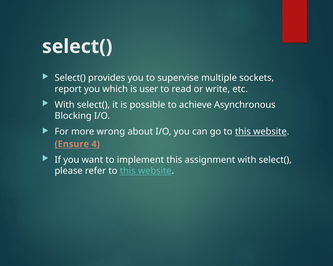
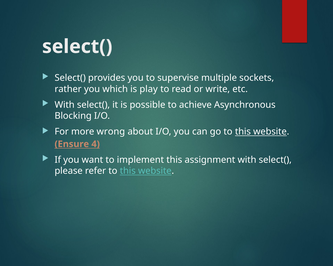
report: report -> rather (68, 89)
user: user -> play (149, 89)
